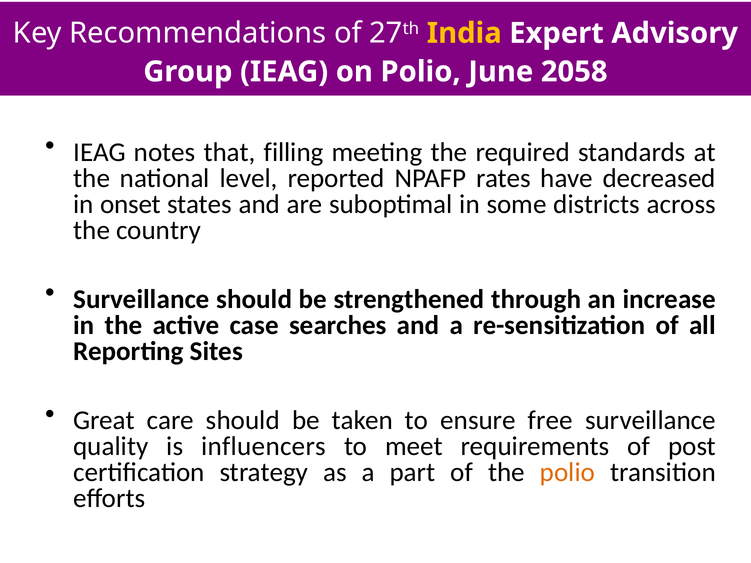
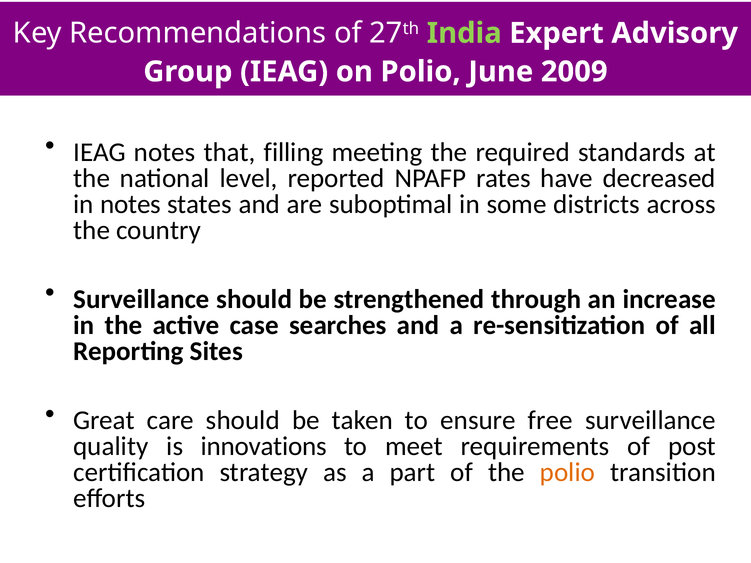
India colour: yellow -> light green (464, 33)
2058: 2058 -> 2009 (574, 72)
in onset: onset -> notes (131, 204)
influencers: influencers -> innovations (264, 447)
